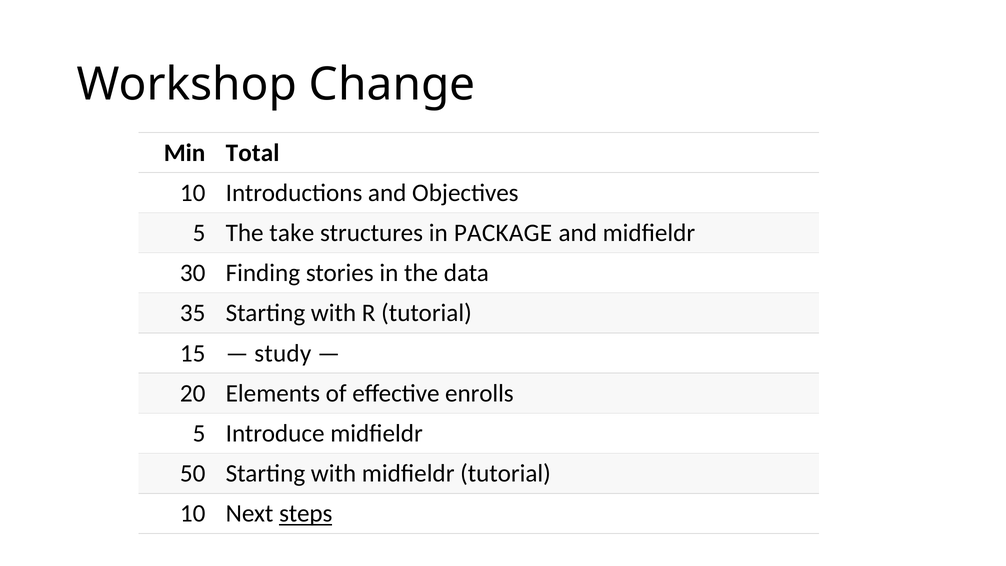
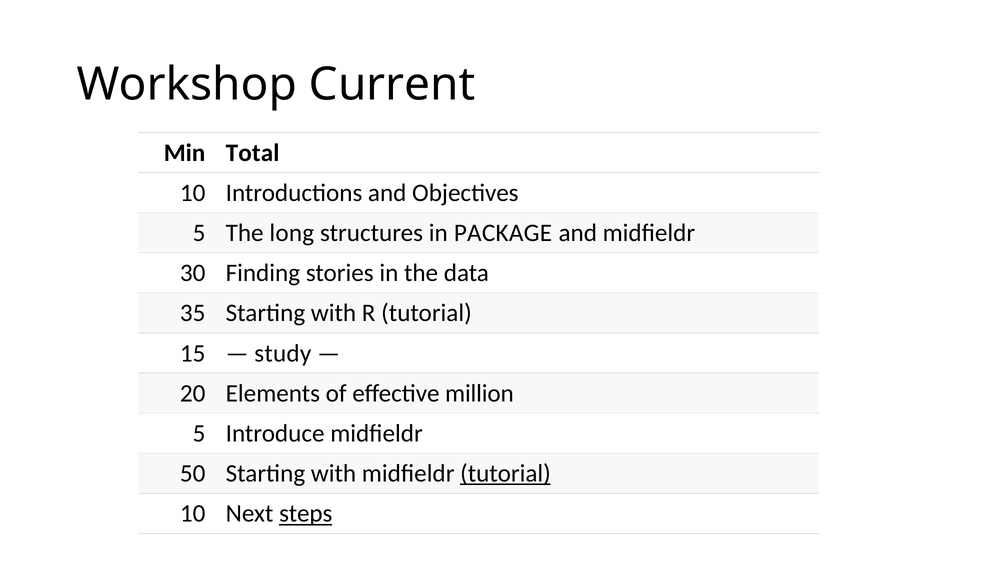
Change: Change -> Current (392, 85)
take: take -> long (292, 233)
enrolls: enrolls -> million (479, 393)
tutorial underline: none -> present (505, 473)
